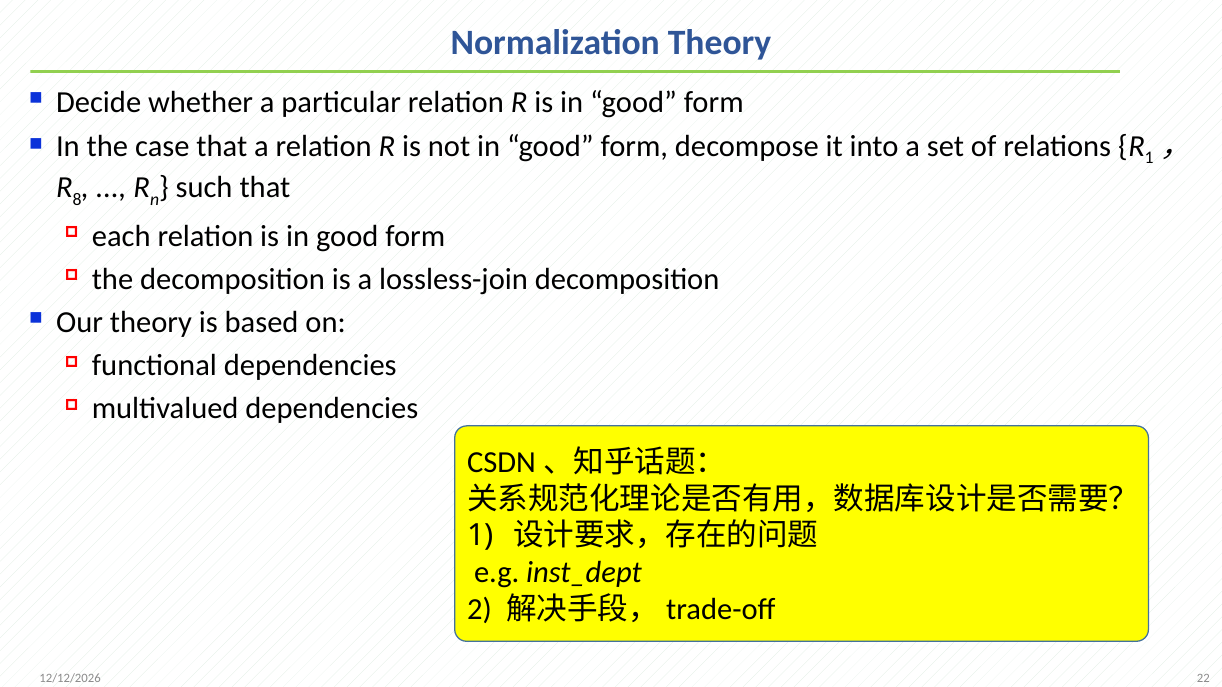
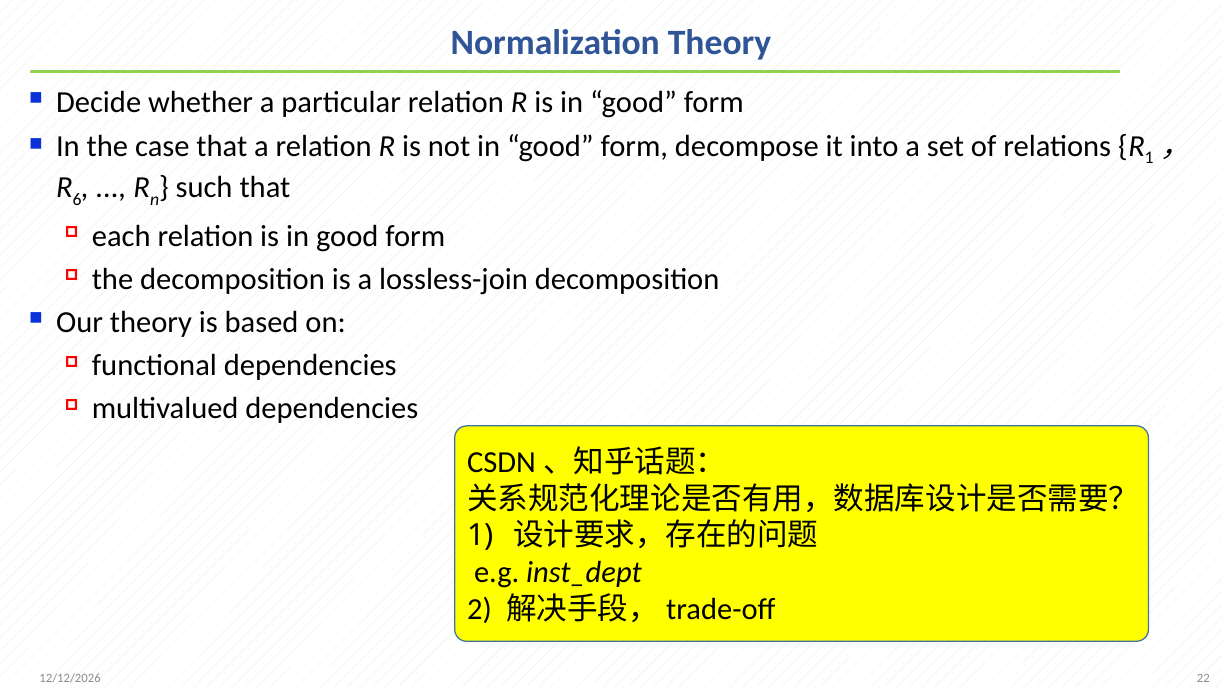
8: 8 -> 6 (77, 200)
